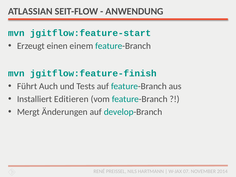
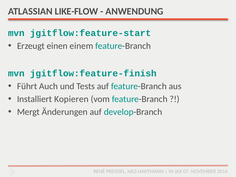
SEIT-FLOW: SEIT-FLOW -> LIKE-FLOW (76, 11)
Editieren: Editieren -> Kopieren (71, 99)
